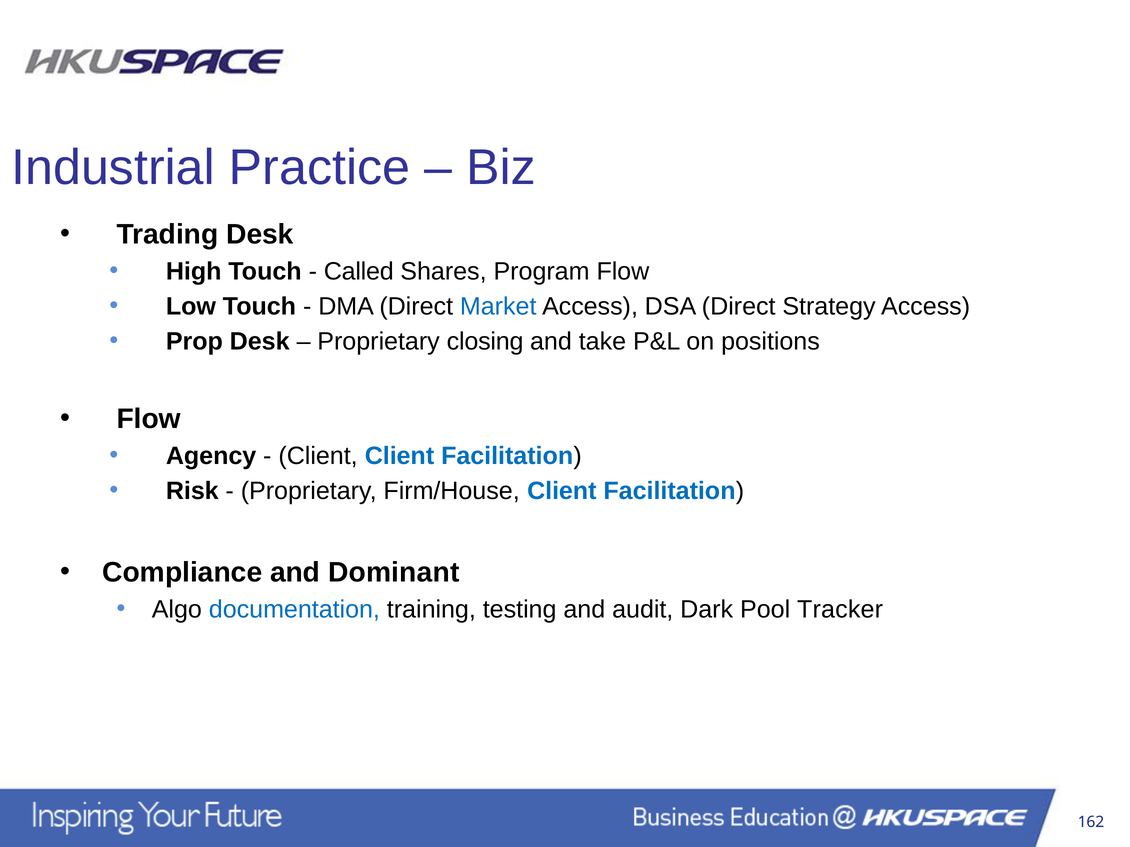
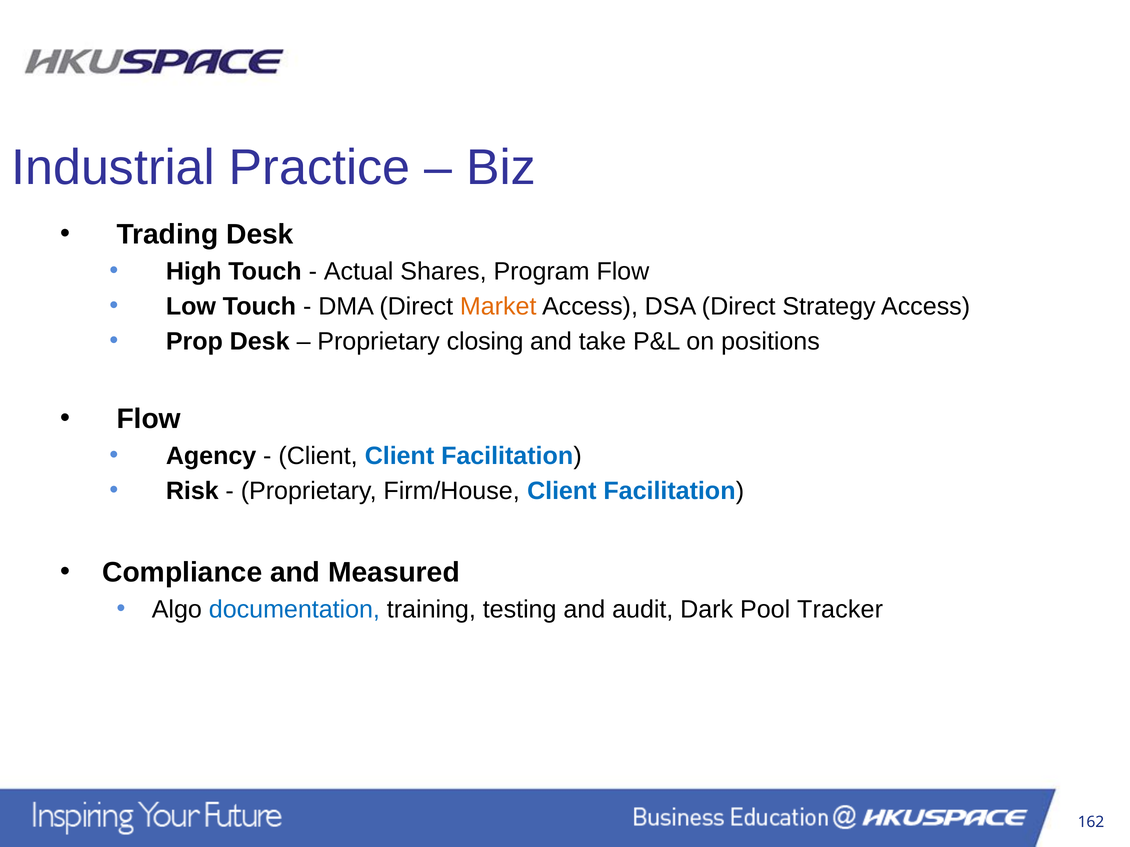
Called: Called -> Actual (359, 271)
Market colour: blue -> orange (498, 307)
Dominant: Dominant -> Measured (394, 573)
